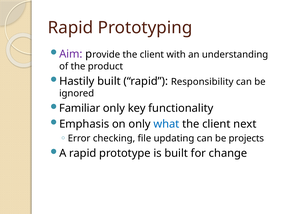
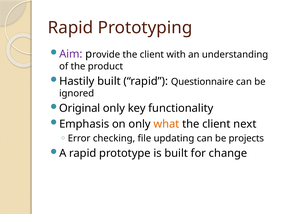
Responsibility: Responsibility -> Questionnaire (202, 82)
Familiar: Familiar -> Original (80, 109)
what colour: blue -> orange (166, 124)
